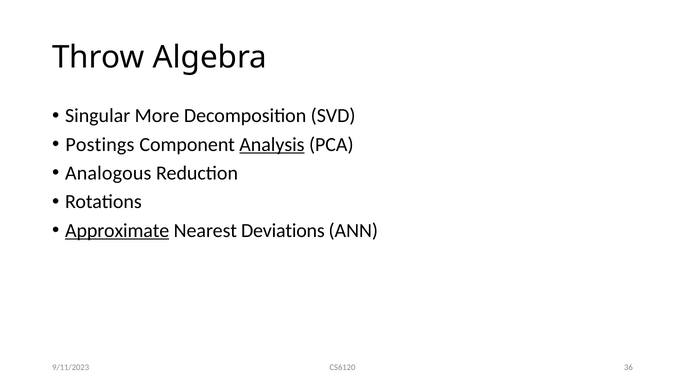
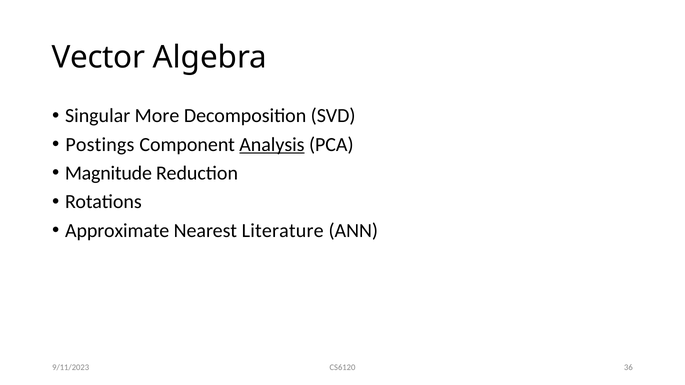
Throw: Throw -> Vector (98, 58)
Analogous: Analogous -> Magnitude (108, 173)
Approximate underline: present -> none (117, 231)
Deviations: Deviations -> Literature (283, 231)
